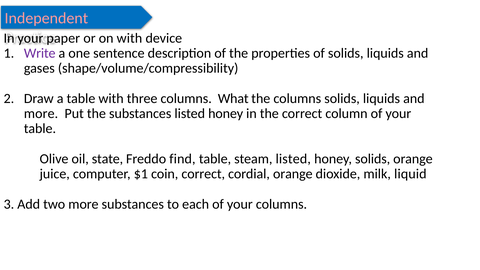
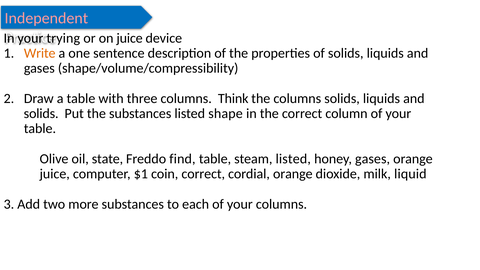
paper: paper -> trying (63, 38)
on with: with -> juice (130, 38)
Write colour: purple -> orange (40, 53)
What: What -> Think (233, 98)
more: more -> solids (41, 114)
substances listed honey: honey -> shape (226, 114)
honey solids: solids -> gases (373, 159)
